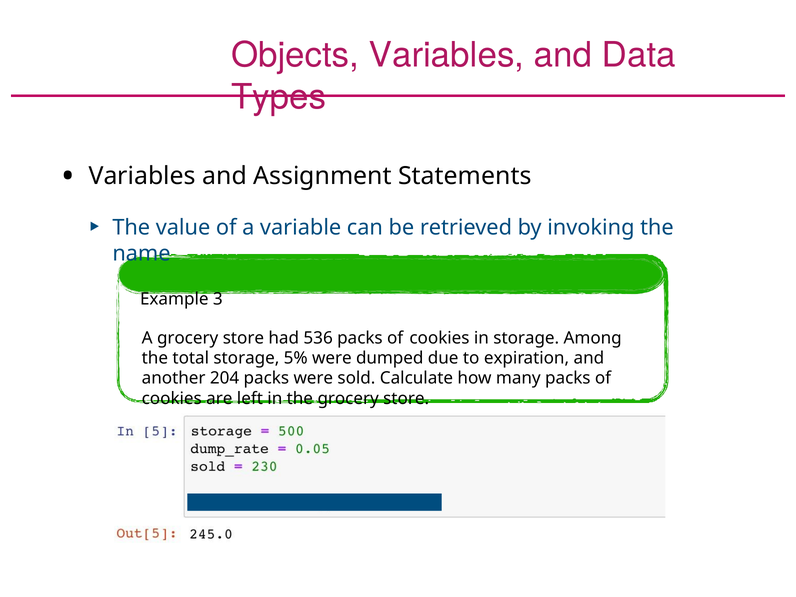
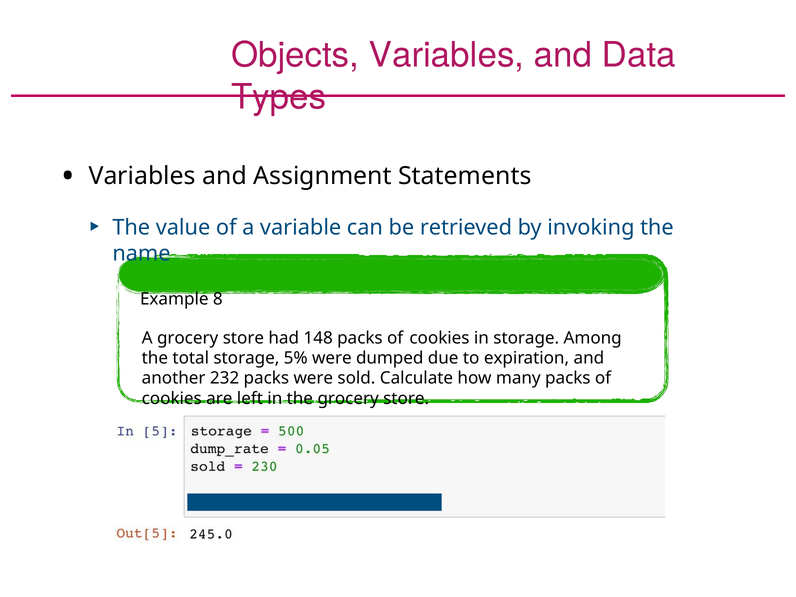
3: 3 -> 8 (218, 299)
536: 536 -> 148 (318, 338)
204: 204 -> 232 (225, 378)
